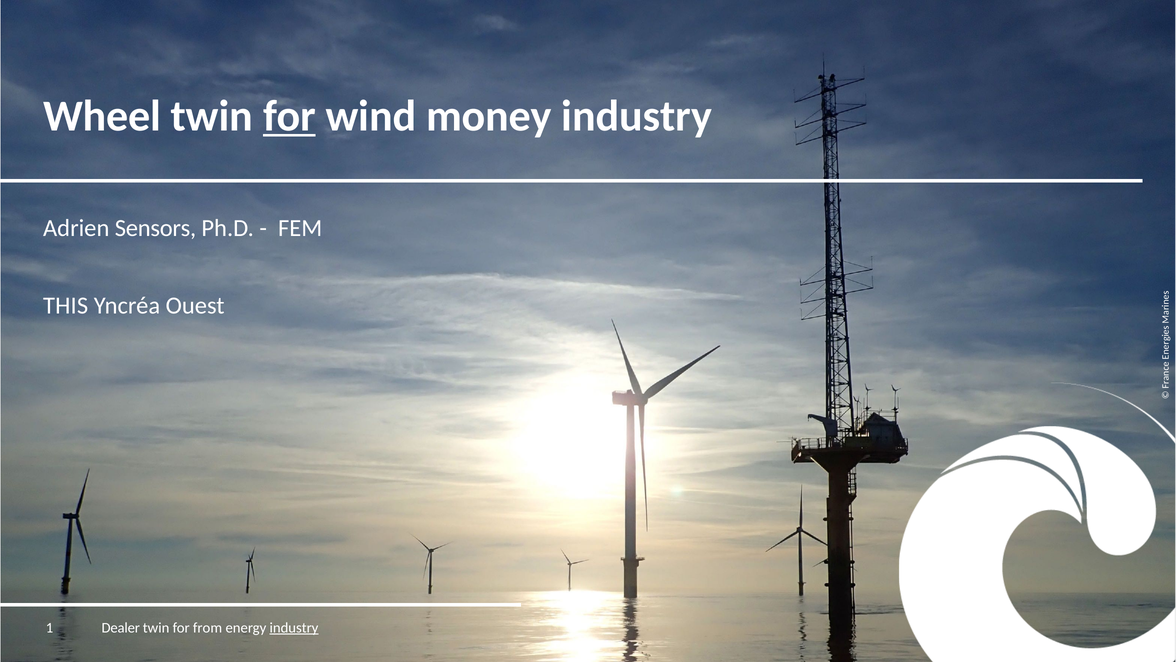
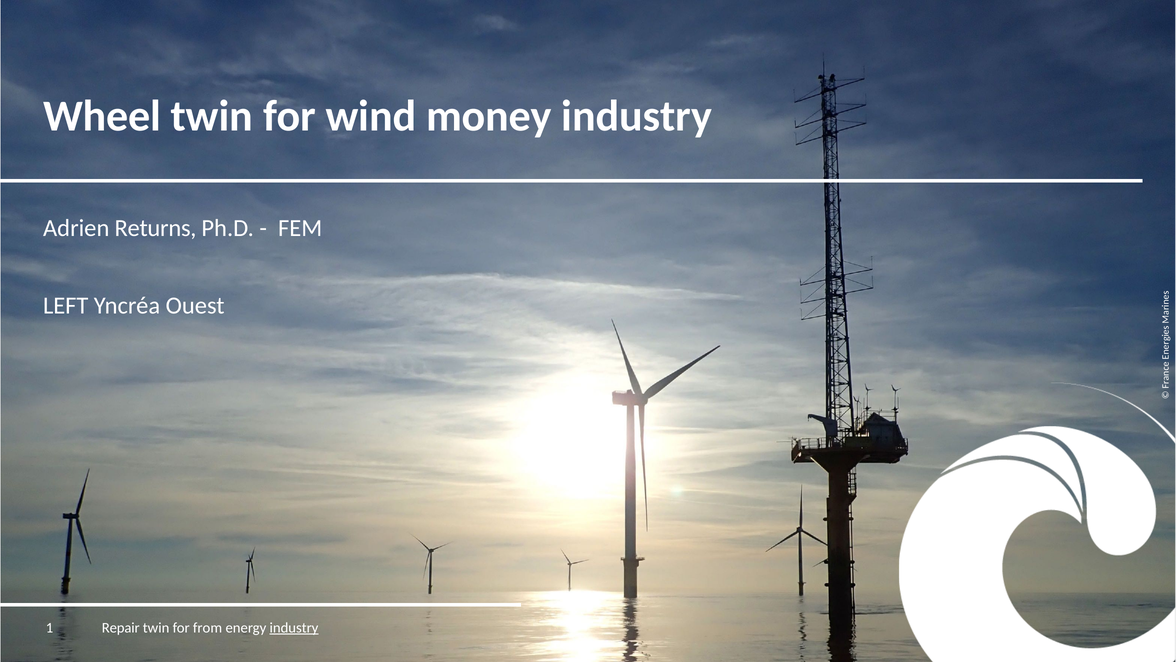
for underline: present -> none (289, 116)
Sensors: Sensors -> Returns (156, 228)
THIS: THIS -> LEFT (66, 306)
Dealer: Dealer -> Repair (121, 627)
